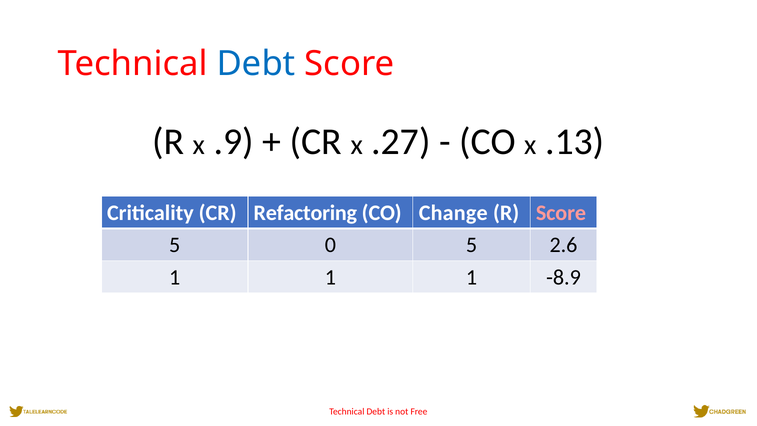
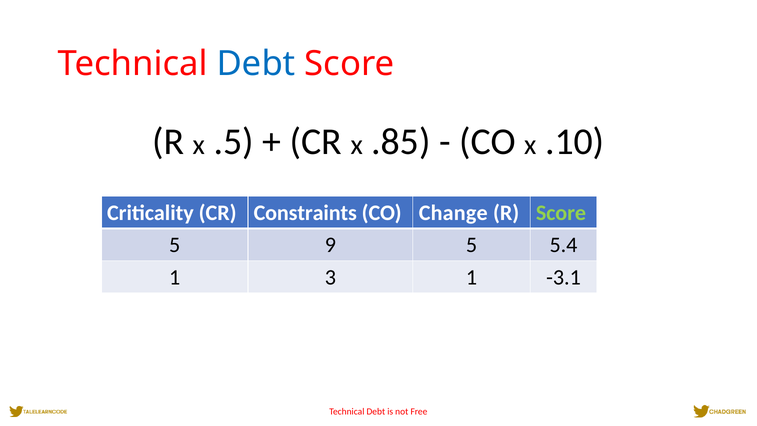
.9: .9 -> .5 (234, 142)
.27: .27 -> .85 (401, 142)
.13: .13 -> .10 (575, 142)
Refactoring: Refactoring -> Constraints (305, 213)
Score colour: pink -> light green (561, 213)
0: 0 -> 9 (330, 245)
2.6: 2.6 -> 5.4 (563, 245)
1: 1 -> 3 (330, 277)
-8.9: -8.9 -> -3.1 (564, 277)
